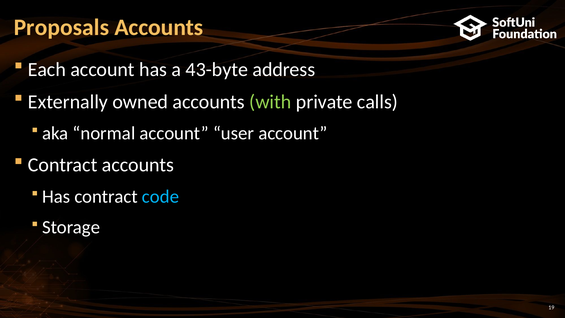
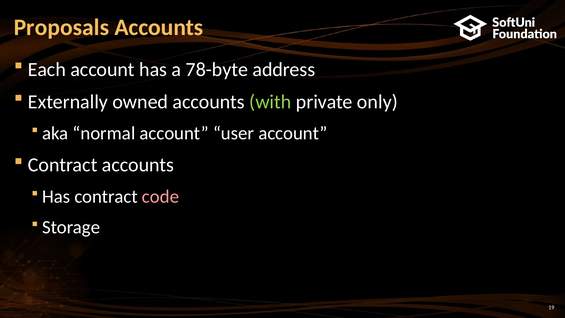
43-byte: 43-byte -> 78-byte (217, 70)
calls: calls -> only (377, 102)
code colour: light blue -> pink (161, 196)
